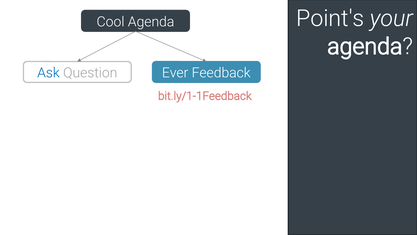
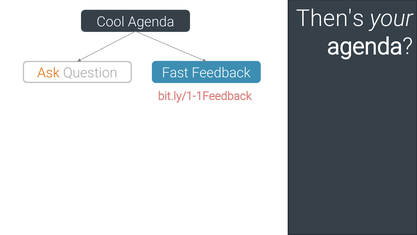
Point's: Point's -> Then's (330, 19)
Ask colour: blue -> orange (48, 73)
Ever: Ever -> Fast (175, 73)
